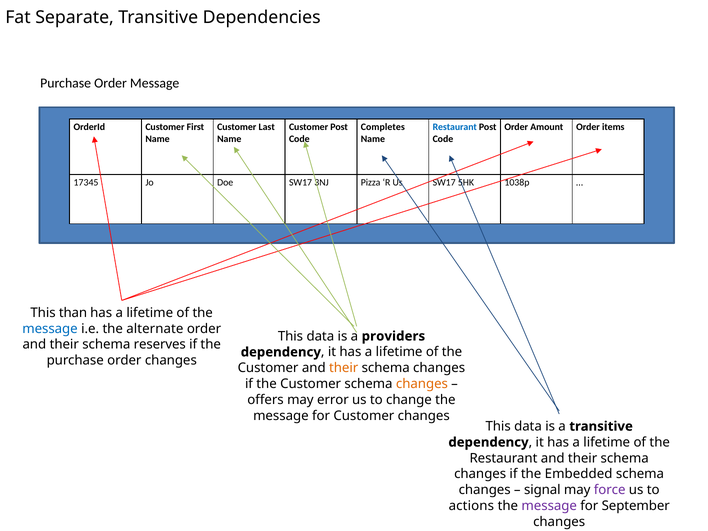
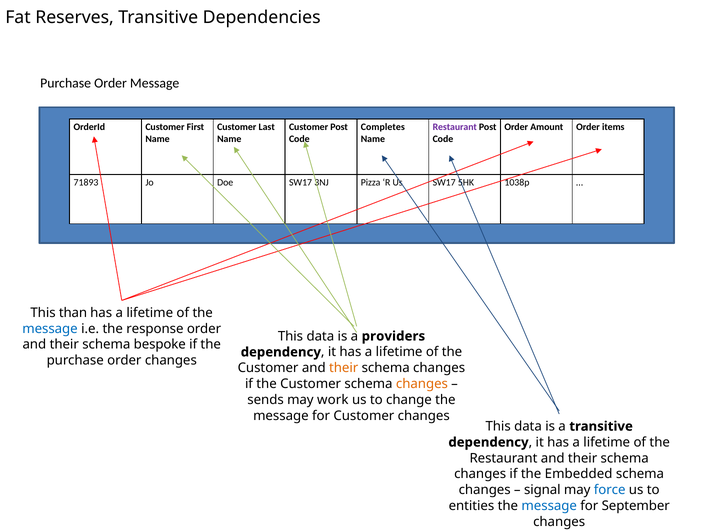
Separate: Separate -> Reserves (75, 18)
Restaurant colour: blue -> purple (455, 127)
17345: 17345 -> 71893 (86, 182)
alternate: alternate -> response (155, 329)
reserves: reserves -> bespoke (160, 345)
offers: offers -> sends (266, 400)
error: error -> work (333, 400)
force colour: purple -> blue (610, 490)
actions: actions -> entities (471, 506)
message colour: purple -> blue (549, 506)
